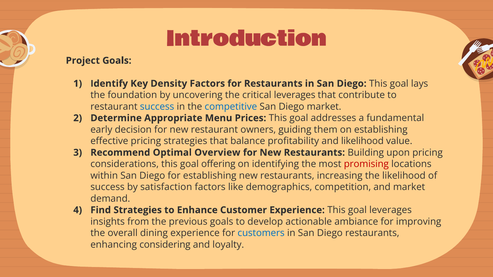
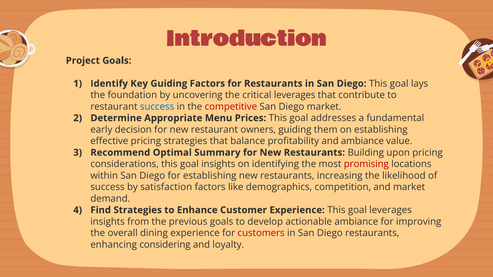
Key Density: Density -> Guiding (169, 84)
competitive colour: blue -> red (231, 107)
and likelihood: likelihood -> ambiance (362, 141)
Overview: Overview -> Summary (217, 153)
goal offering: offering -> insights (218, 164)
customers colour: blue -> red (261, 233)
